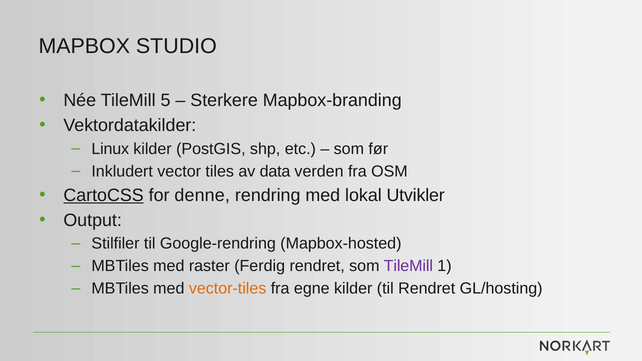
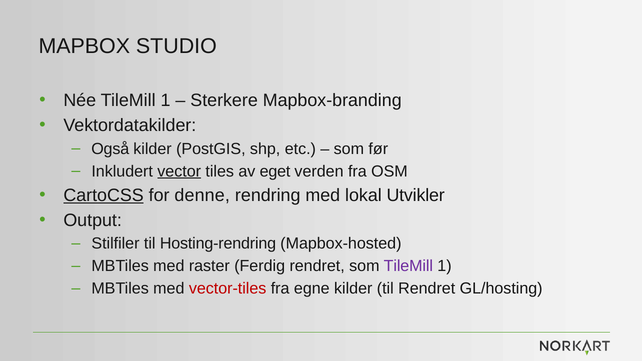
Née TileMill 5: 5 -> 1 (166, 100)
Linux: Linux -> Også (110, 149)
vector underline: none -> present (179, 171)
data: data -> eget (275, 171)
Google-rendring: Google-rendring -> Hosting-rendring (218, 244)
vector-tiles colour: orange -> red (228, 289)
